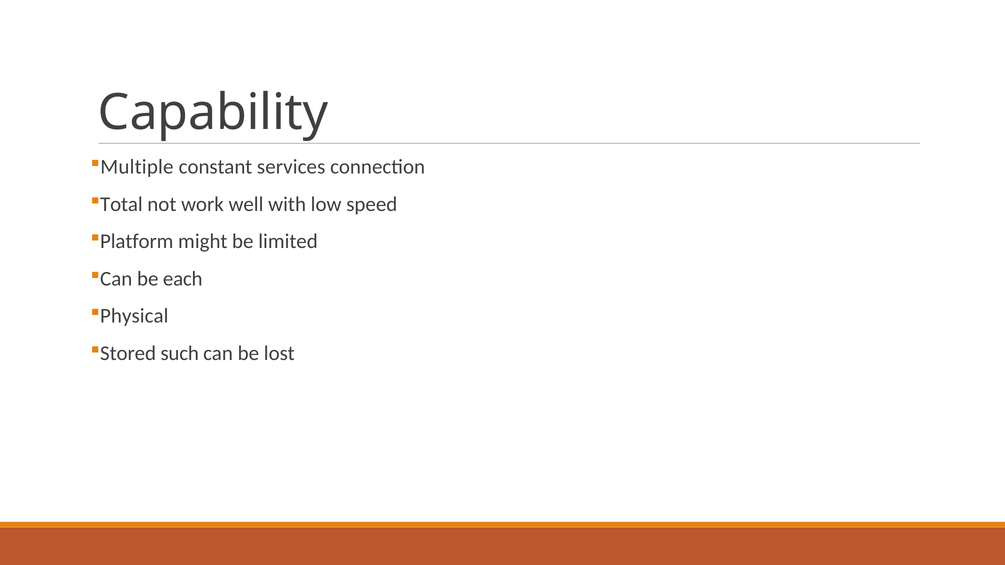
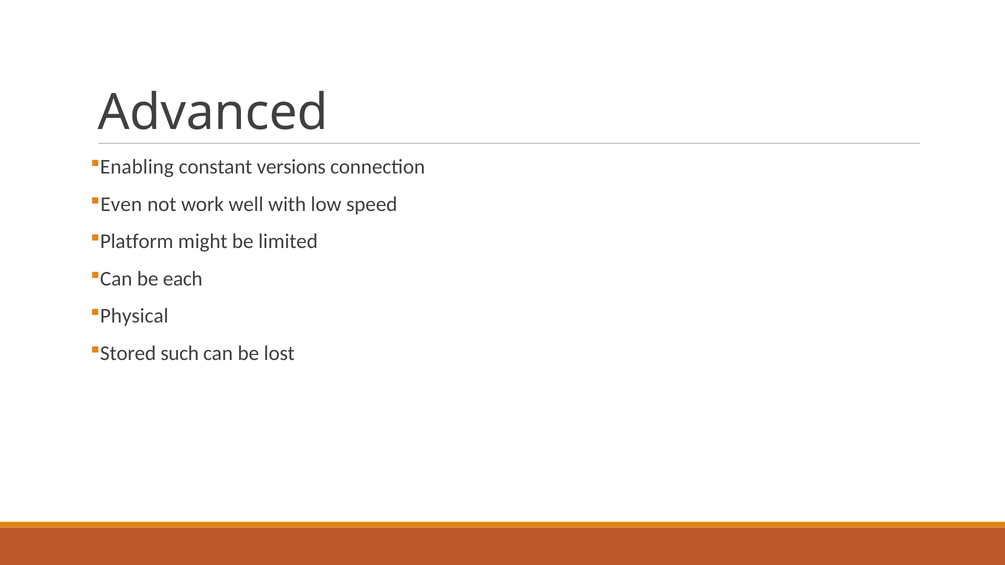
Capability: Capability -> Advanced (213, 113)
Multiple: Multiple -> Enabling (137, 167)
services: services -> versions (291, 167)
Total: Total -> Even (121, 204)
